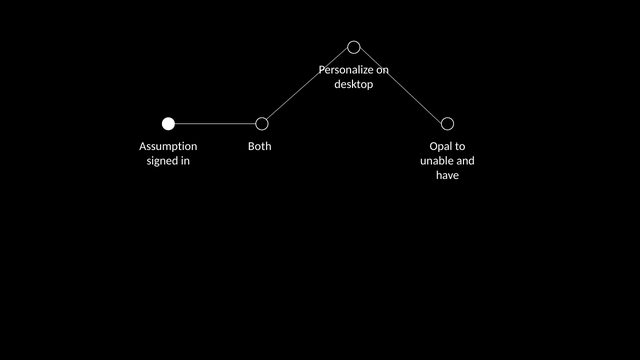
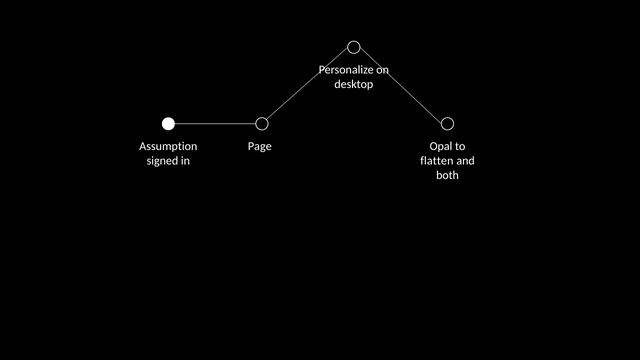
Both: Both -> Page (260, 146)
unable: unable -> flatten (437, 161)
have: have -> both (448, 175)
